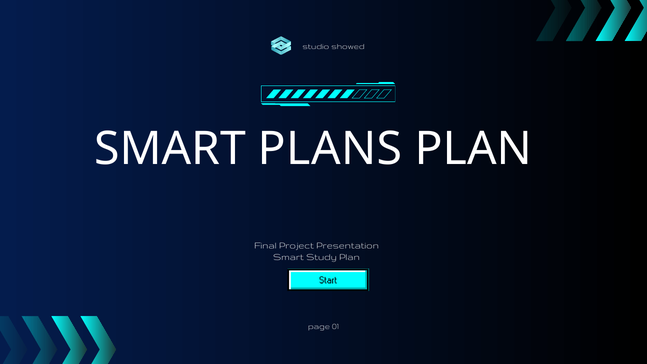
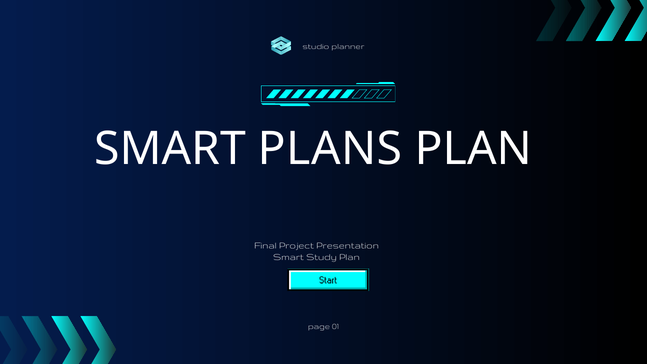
showed: showed -> planner (348, 46)
